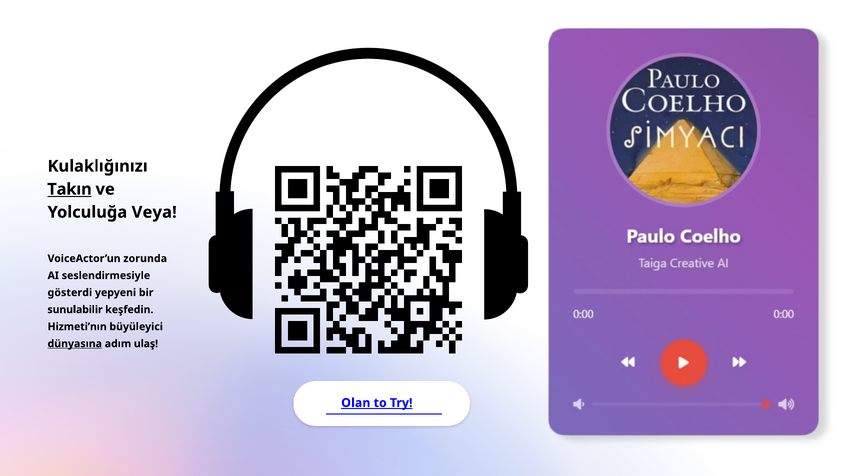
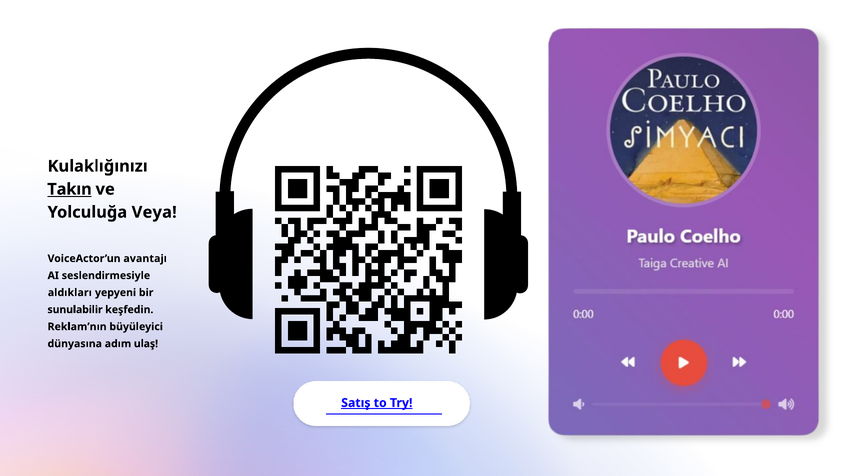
zorunda: zorunda -> avantajı (145, 258)
gösterdi: gösterdi -> aldıkları (70, 293)
Hizmeti’nın: Hizmeti’nın -> Reklam’nın (77, 327)
dünyasına underline: present -> none (75, 344)
Olan: Olan -> Satış (356, 403)
